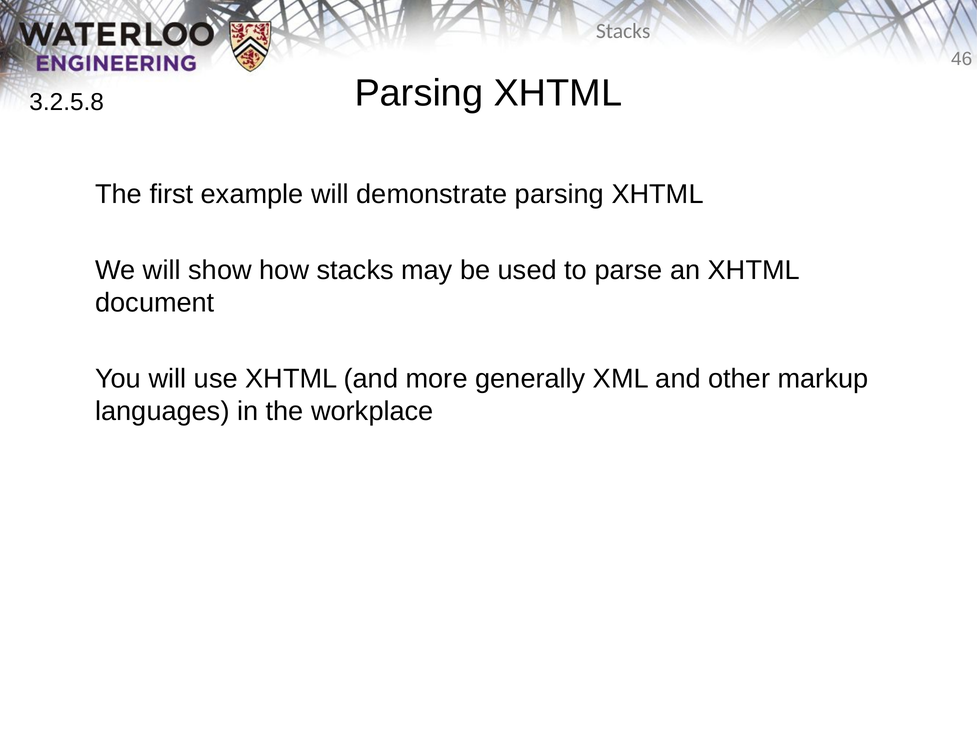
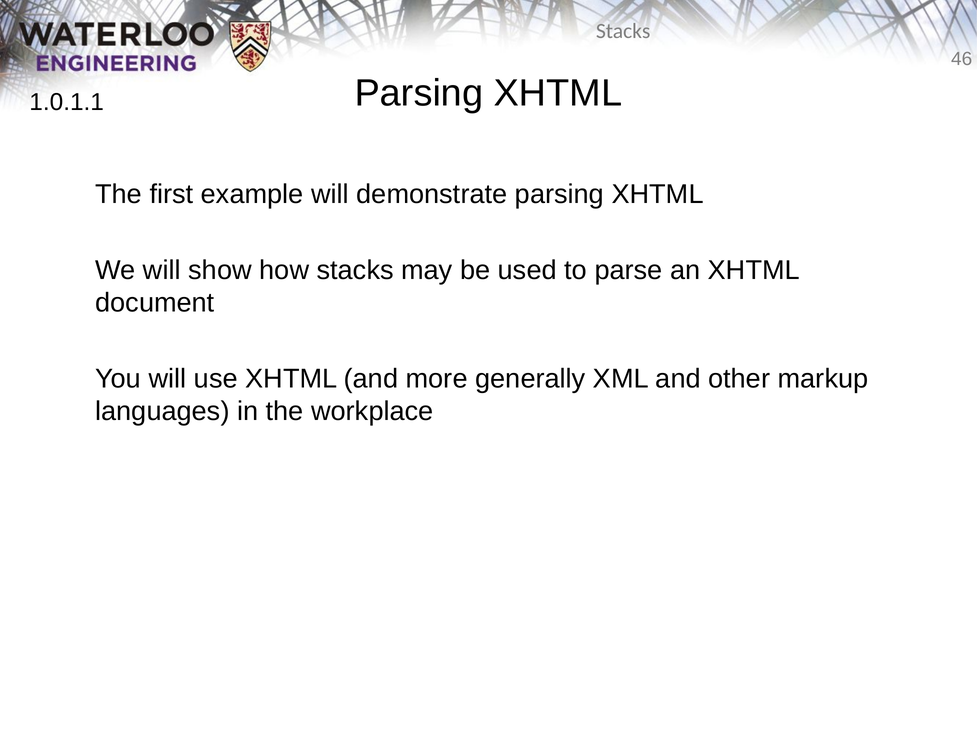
3.2.5.8: 3.2.5.8 -> 1.0.1.1 (67, 102)
